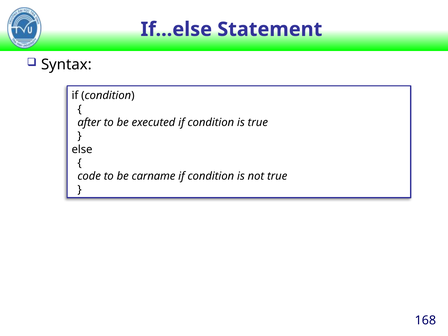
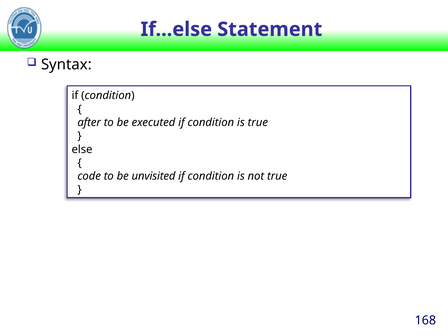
carname: carname -> unvisited (154, 176)
